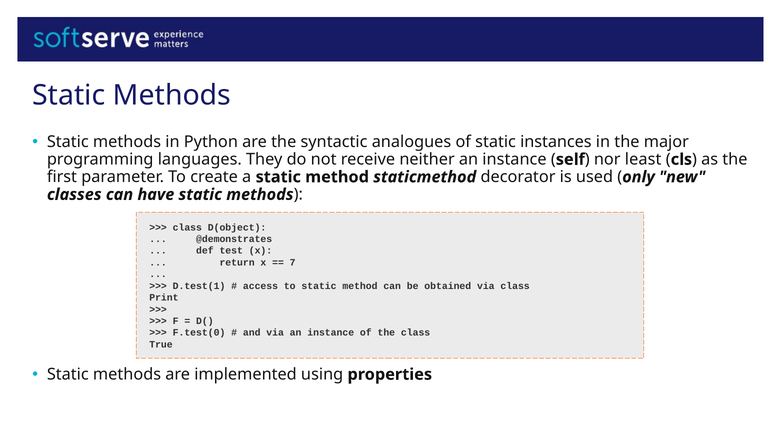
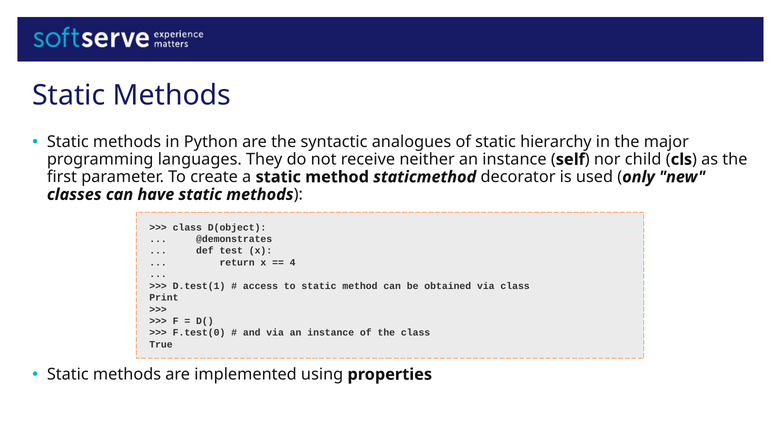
instances: instances -> hierarchy (556, 142)
least: least -> child (643, 160)
7: 7 -> 4 (293, 263)
